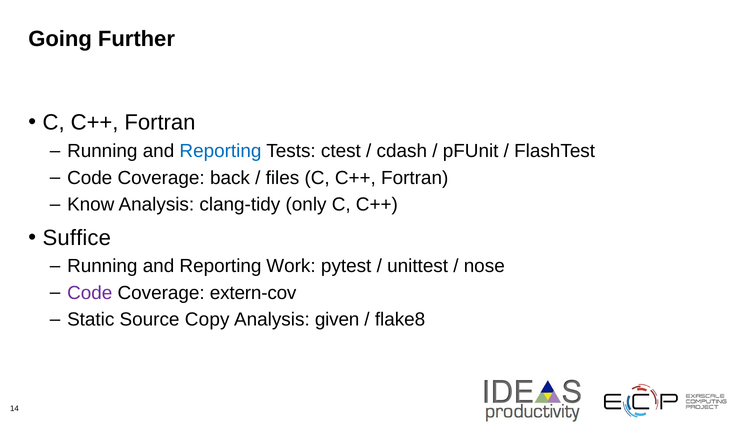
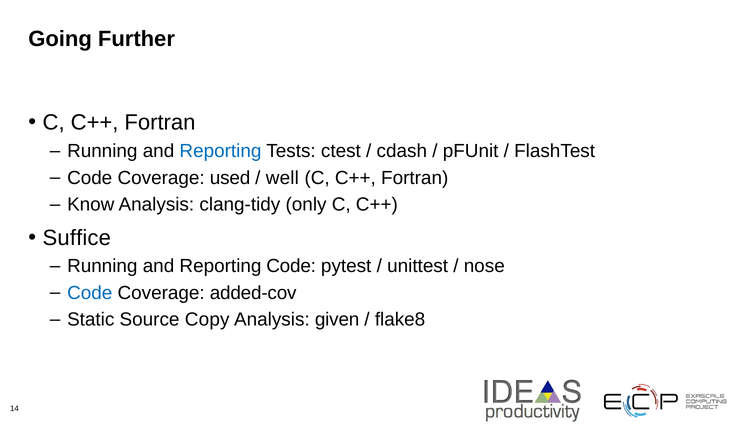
back: back -> used (230, 178)
files: files -> well (282, 178)
Reporting Work: Work -> Code (291, 266)
Code colour: purple -> blue (90, 292)
extern-cov: extern-cov -> added-cov (253, 292)
